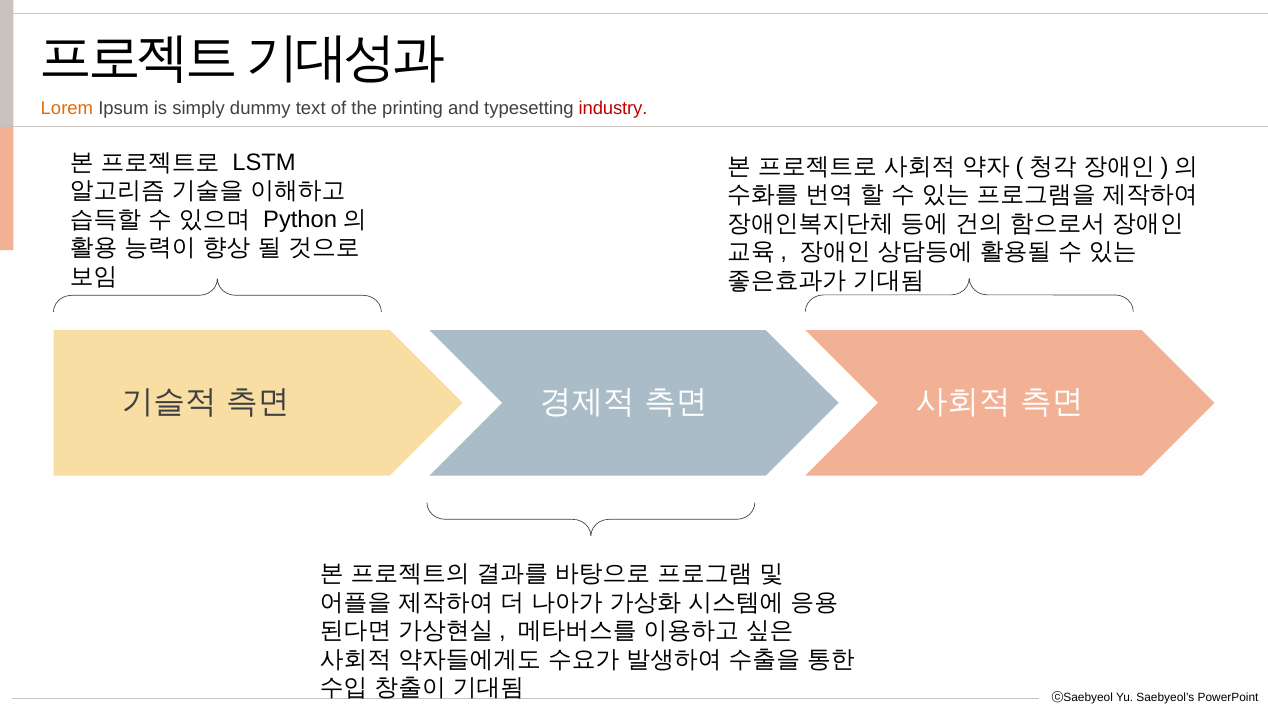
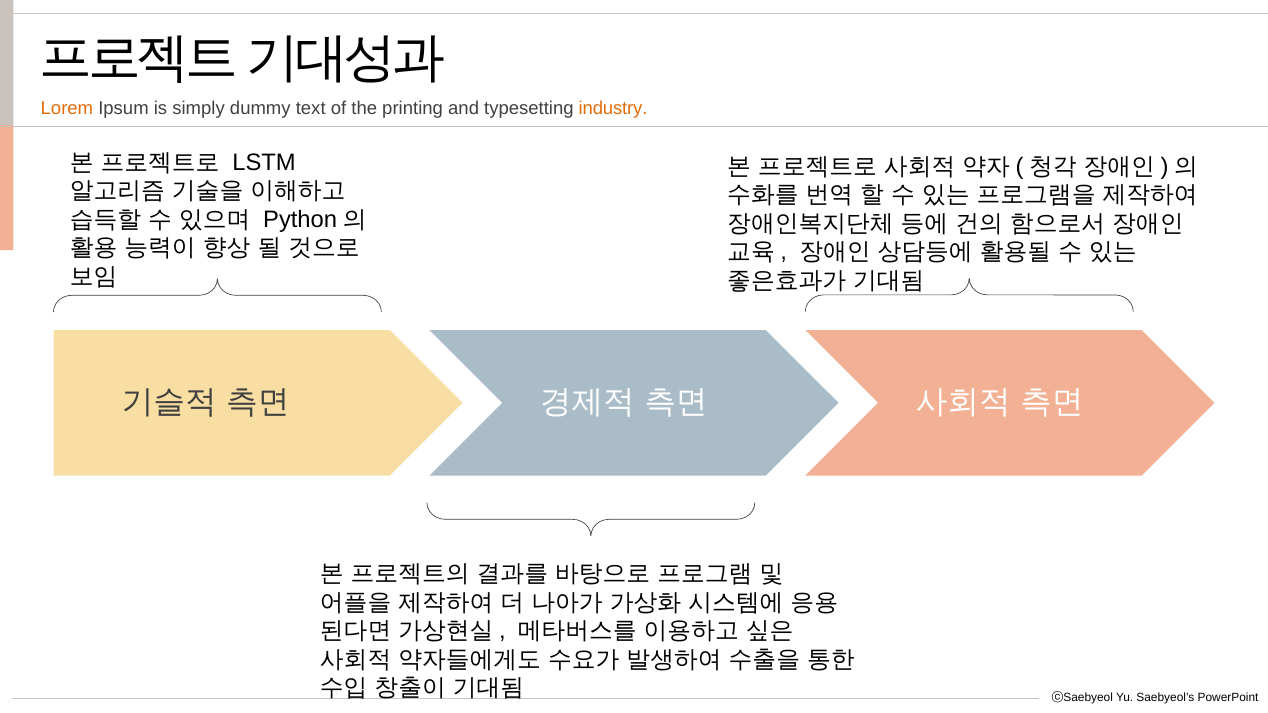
industry colour: red -> orange (613, 108)
